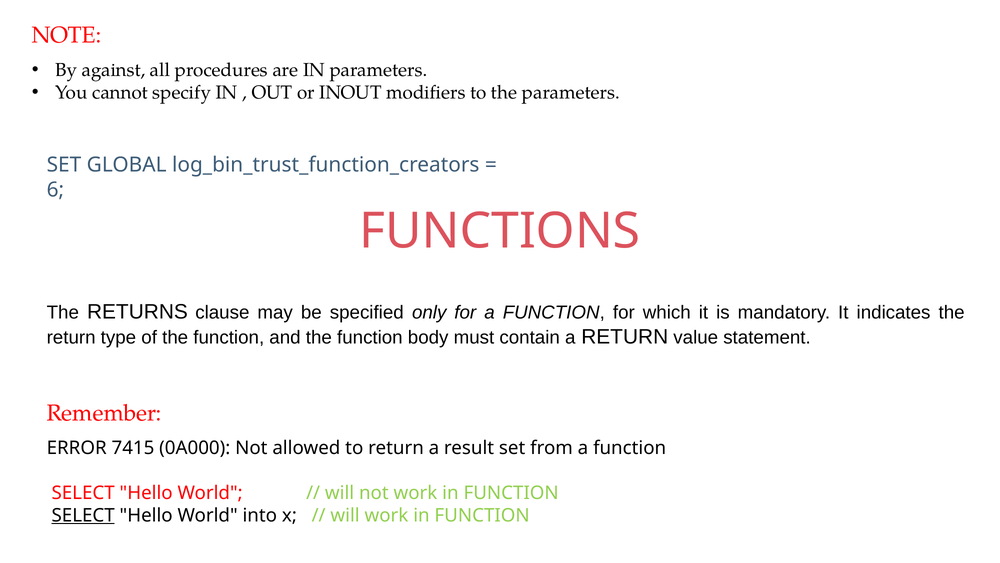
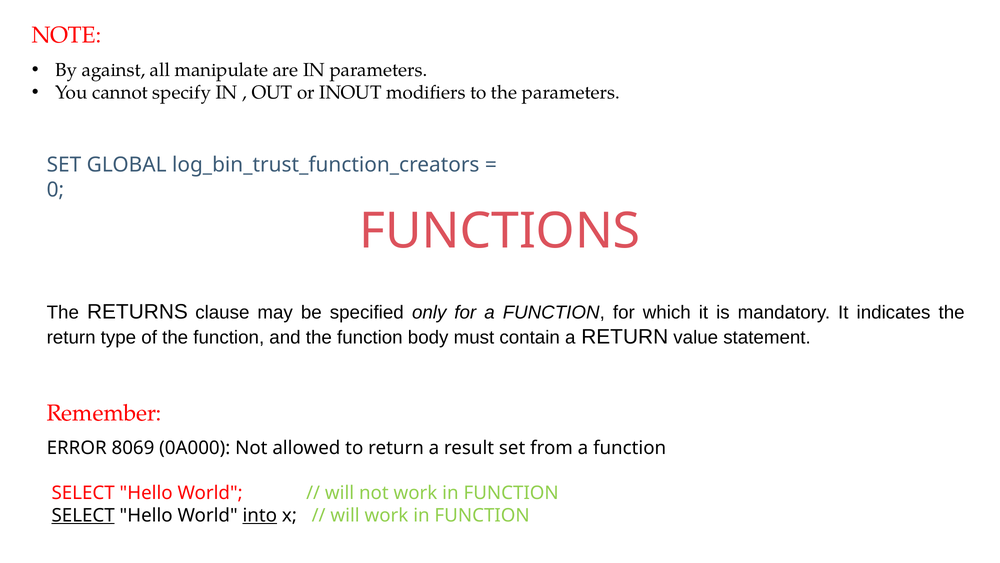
procedures: procedures -> manipulate (221, 70)
6: 6 -> 0 (55, 190)
7415: 7415 -> 8069 (133, 448)
into underline: none -> present (260, 515)
